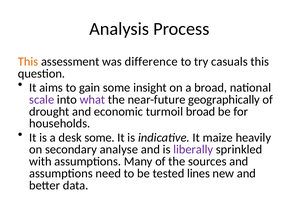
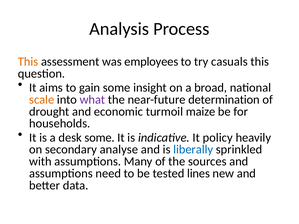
difference: difference -> employees (151, 62)
scale colour: purple -> orange (42, 100)
geographically: geographically -> determination (224, 100)
turmoil broad: broad -> maize (201, 112)
maize: maize -> policy (218, 138)
liberally colour: purple -> blue (193, 150)
